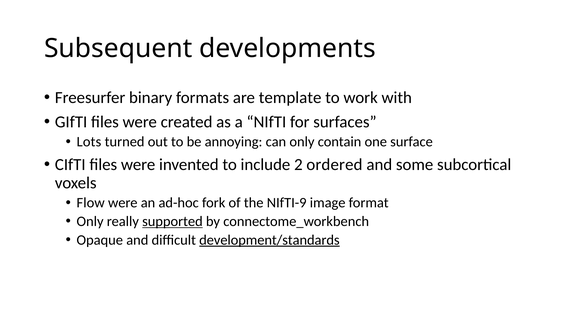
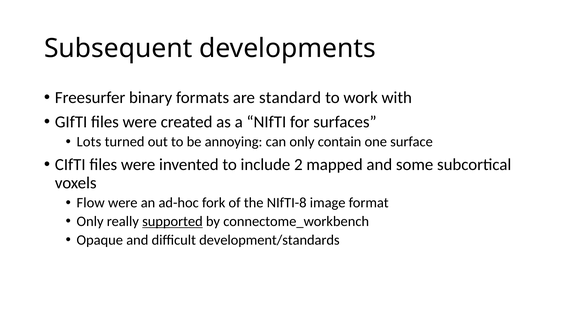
template: template -> standard (290, 98)
ordered: ordered -> mapped (335, 165)
NIfTI-9: NIfTI-9 -> NIfTI-8 (287, 203)
development/standards underline: present -> none (269, 240)
